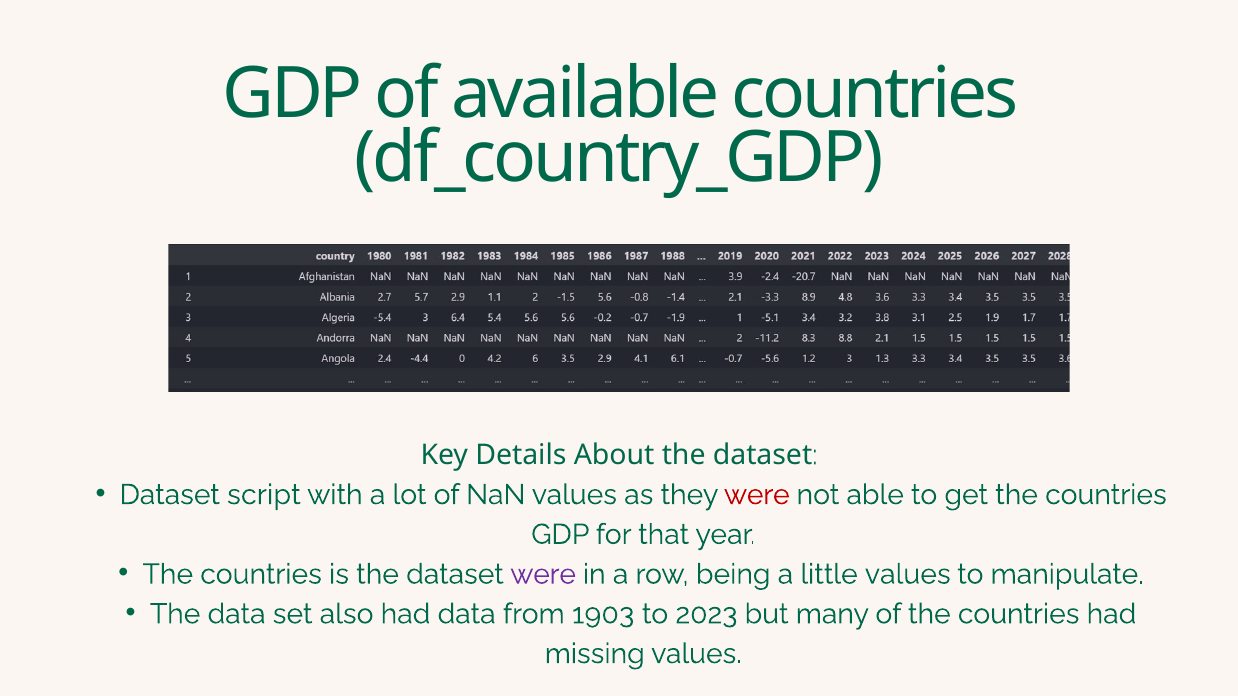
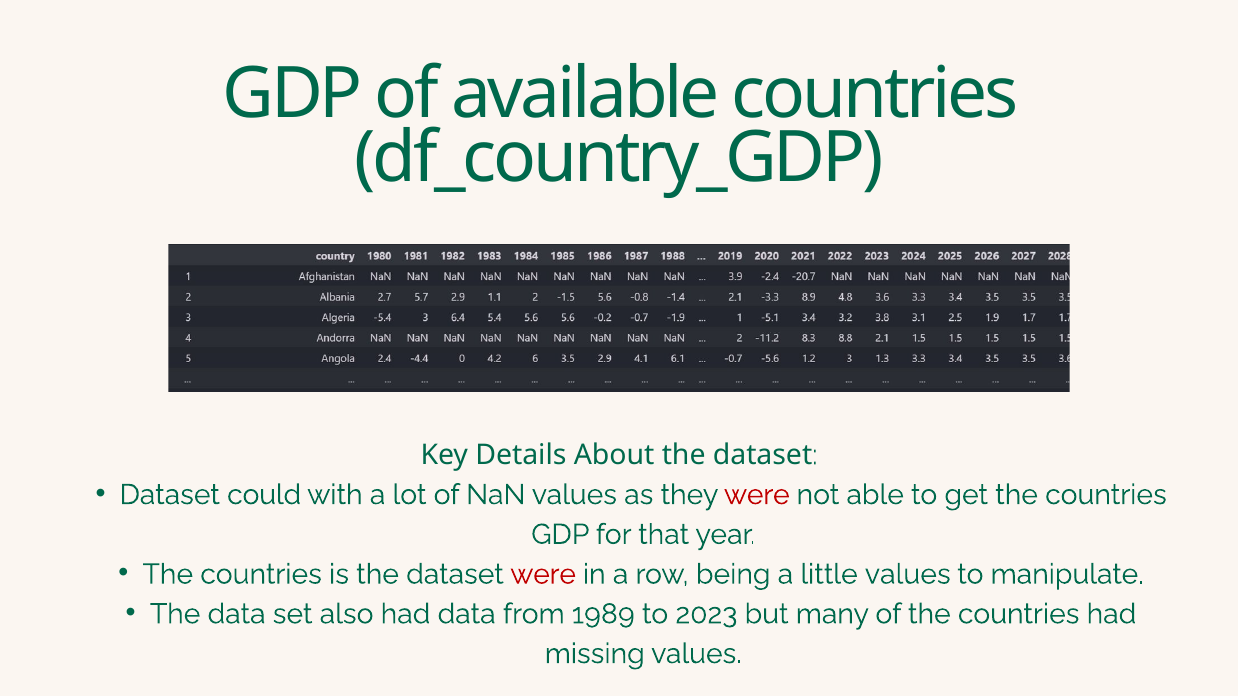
script: script -> could (264, 495)
were colour: purple -> red (543, 574)
1903: 1903 -> 1989 (603, 614)
